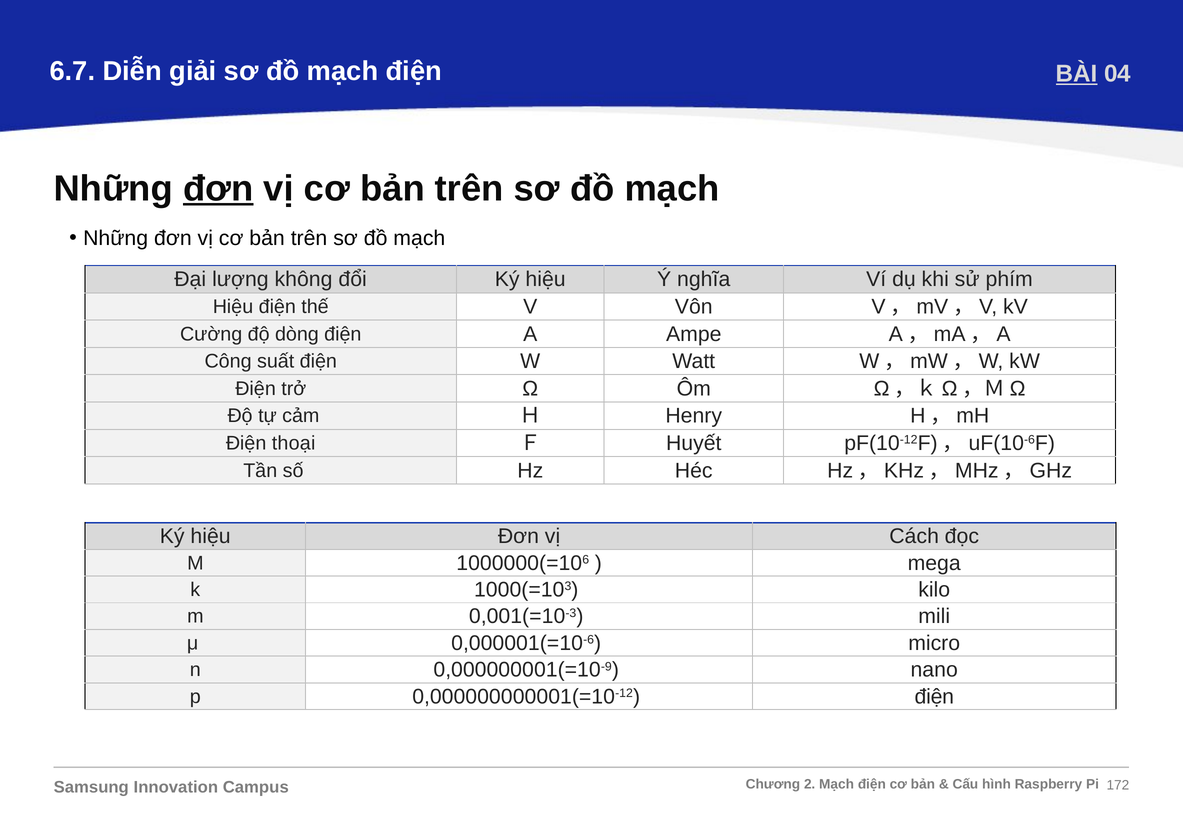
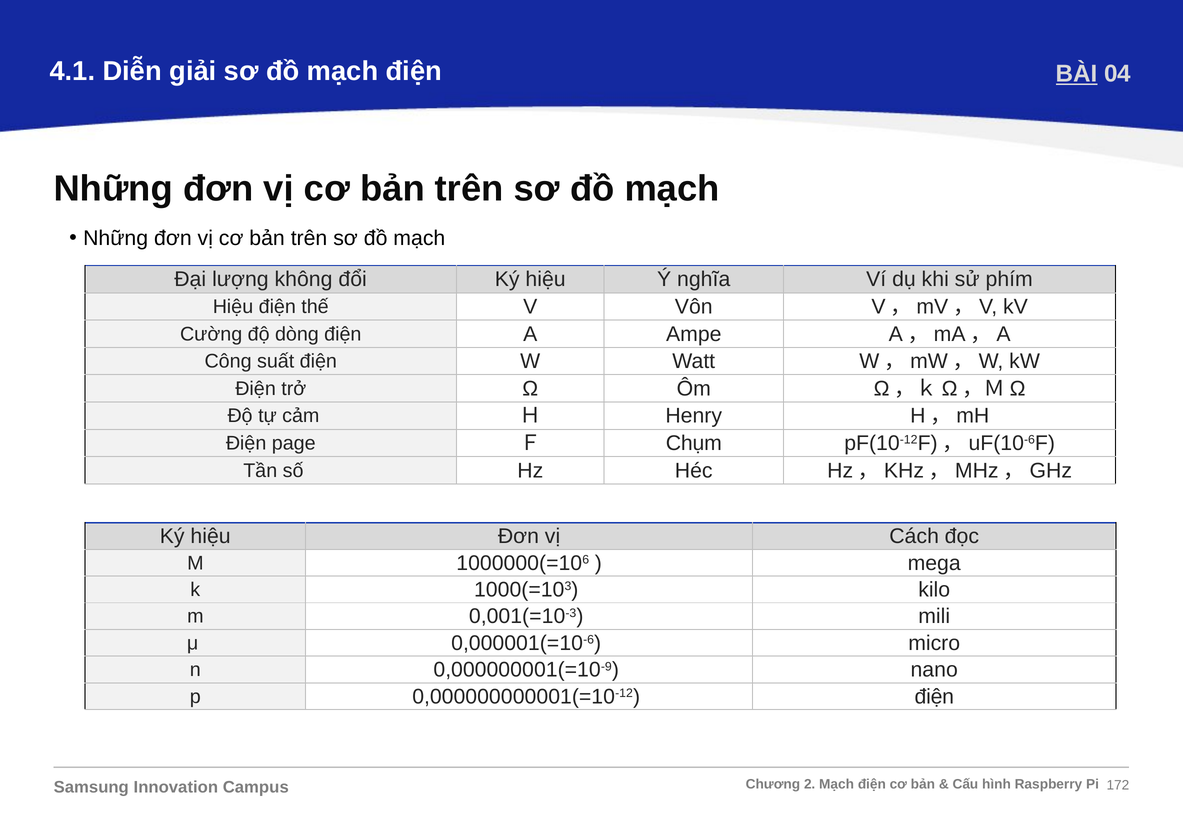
6.7: 6.7 -> 4.1 (72, 71)
đơn underline: present -> none (218, 189)
thoại: thoại -> page (294, 443)
Huyết: Huyết -> Chụm (694, 443)
